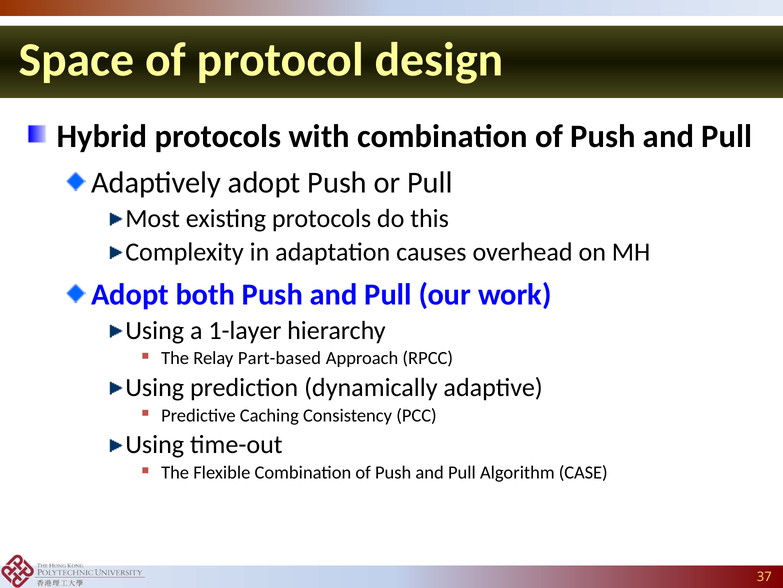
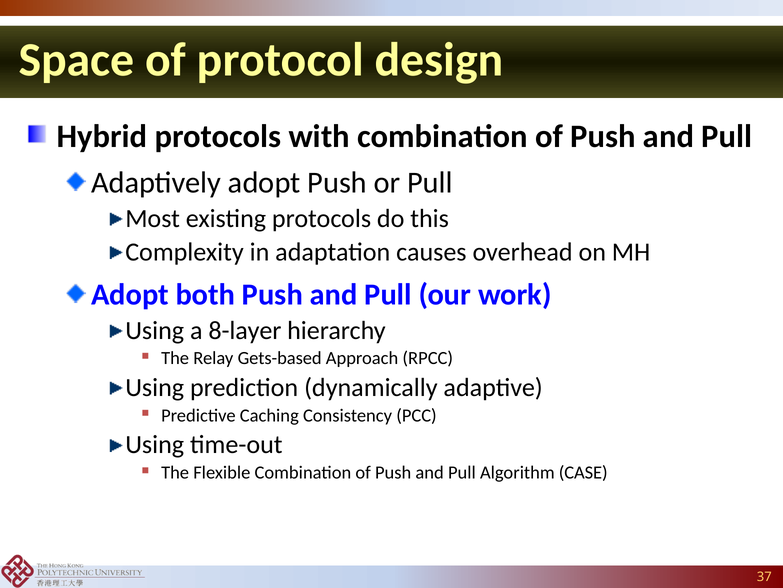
1-layer: 1-layer -> 8-layer (245, 330)
Part-based: Part-based -> Gets-based (280, 358)
